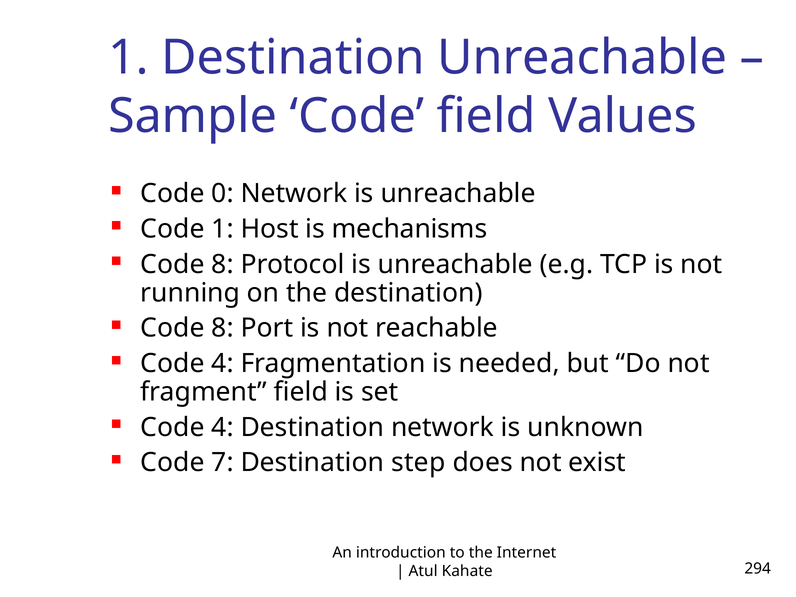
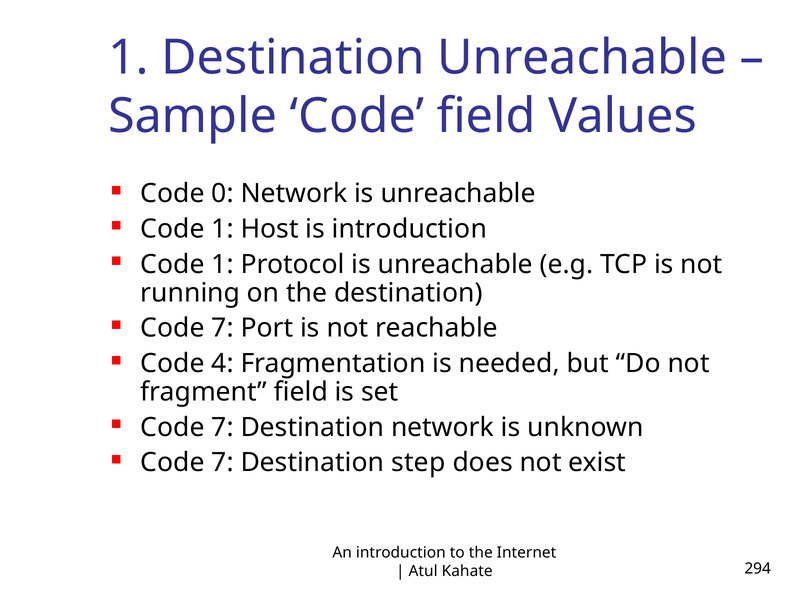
is mechanisms: mechanisms -> introduction (409, 229)
8: 8 -> 1 (223, 264)
8: 8 -> 7 (223, 328)
4: 4 -> 7 (223, 427)
